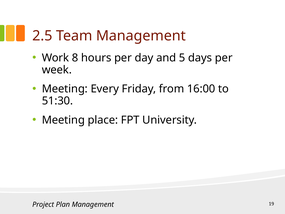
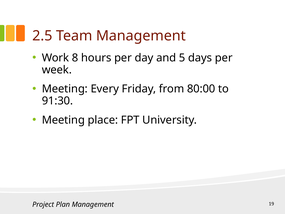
16:00: 16:00 -> 80:00 (201, 89)
51:30: 51:30 -> 91:30 (57, 101)
